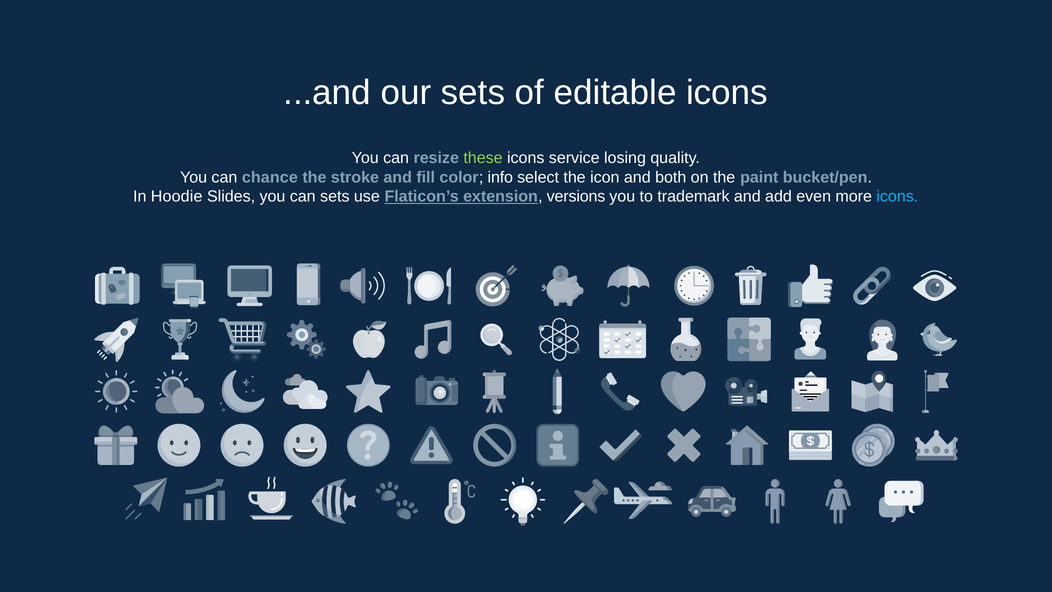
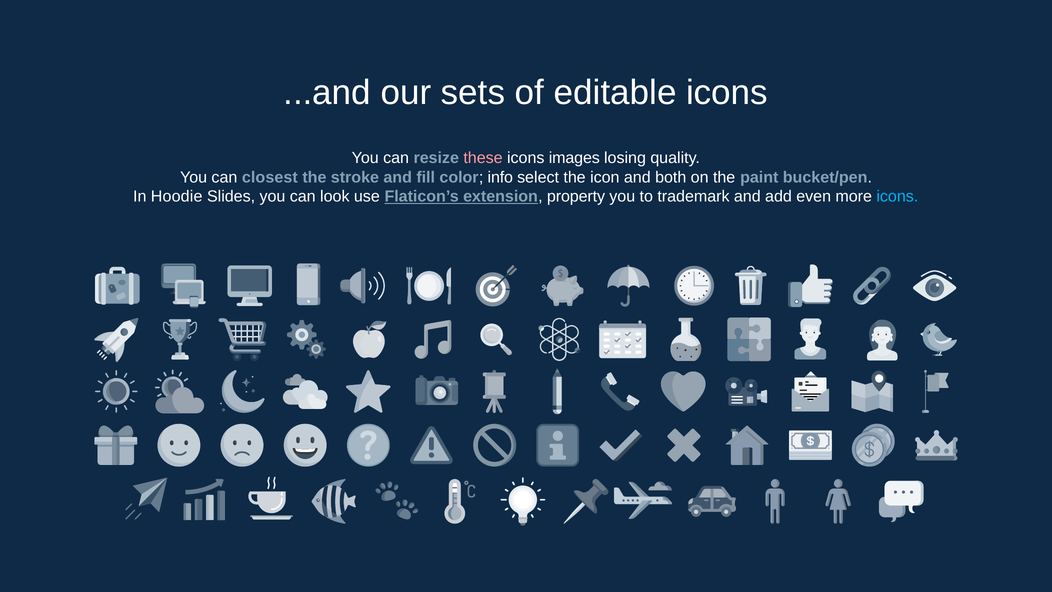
these colour: light green -> pink (483, 158)
service: service -> images (574, 158)
chance: chance -> closest (270, 177)
can sets: sets -> look (335, 197)
versions: versions -> property (576, 197)
